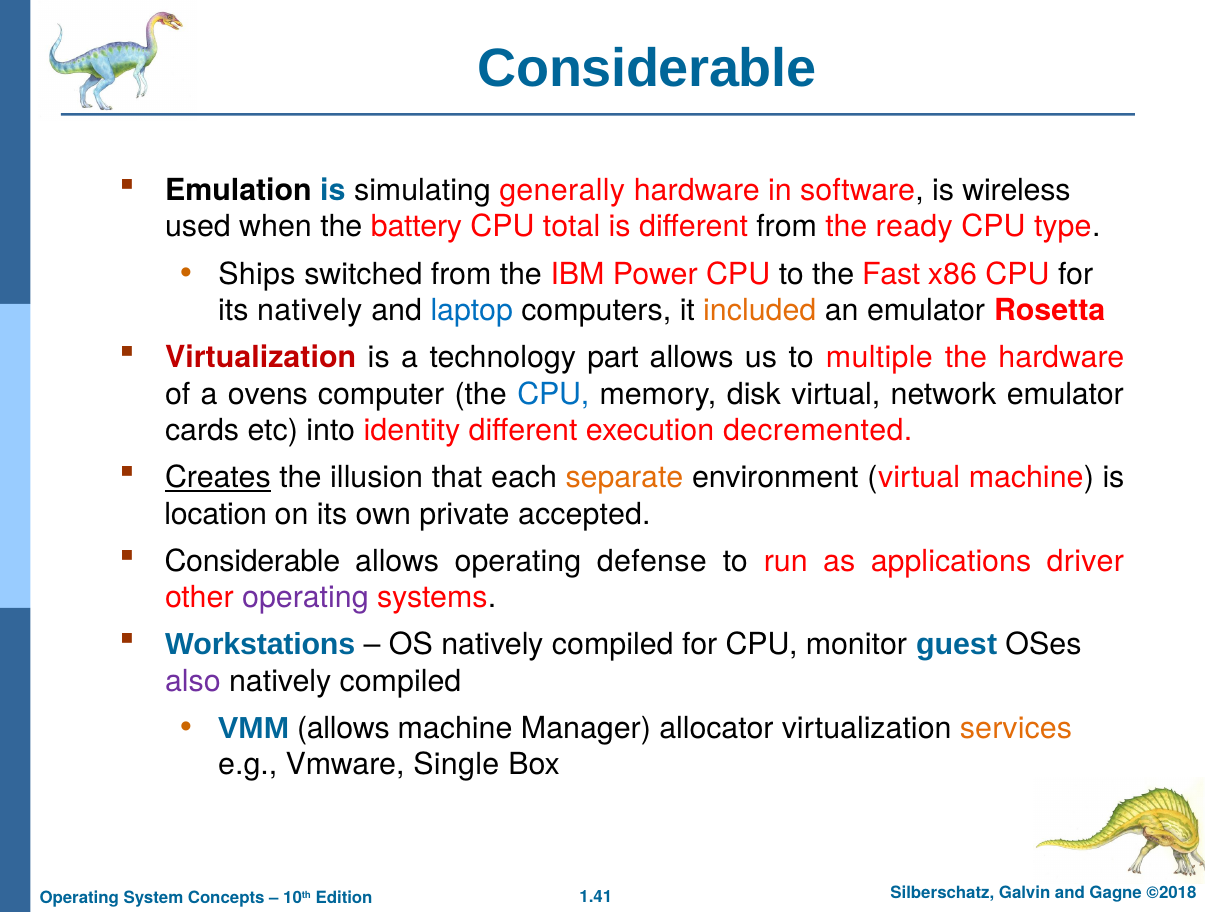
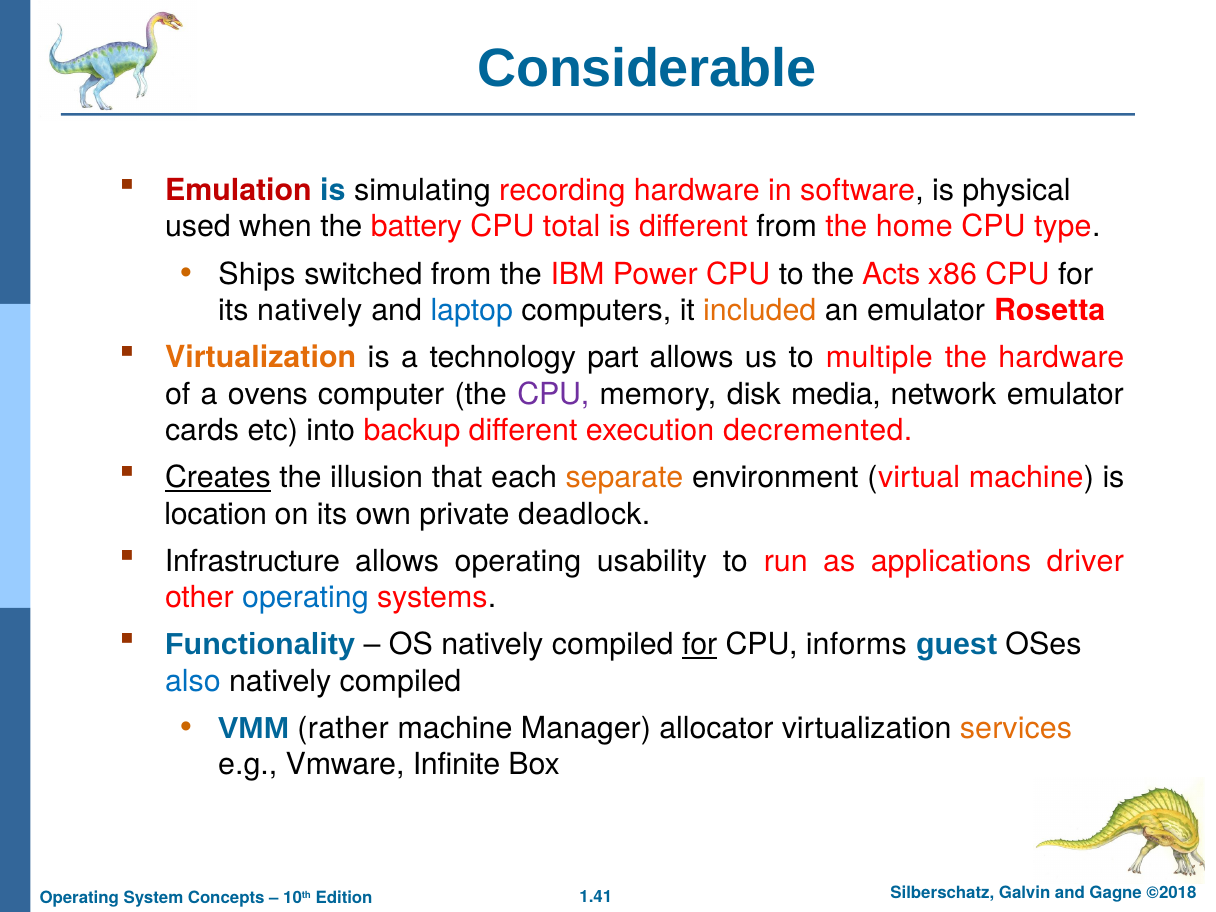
Emulation colour: black -> red (238, 190)
generally: generally -> recording (562, 190)
wireless: wireless -> physical (1017, 190)
ready: ready -> home (914, 227)
Fast: Fast -> Acts (891, 274)
Virtualization colour: red -> orange (261, 358)
CPU colour: blue -> purple (553, 394)
disk virtual: virtual -> media (836, 394)
identity: identity -> backup (412, 431)
accepted: accepted -> deadlock (584, 514)
Considerable: Considerable -> Infrastructure (252, 561)
defense: defense -> usability (652, 561)
operating colour: purple -> blue (305, 598)
Workstations: Workstations -> Functionality (260, 645)
for underline: none -> present (700, 645)
monitor: monitor -> informs (856, 645)
also colour: purple -> blue (193, 681)
VMM allows: allows -> rather (343, 728)
Single: Single -> Infinite (457, 765)
